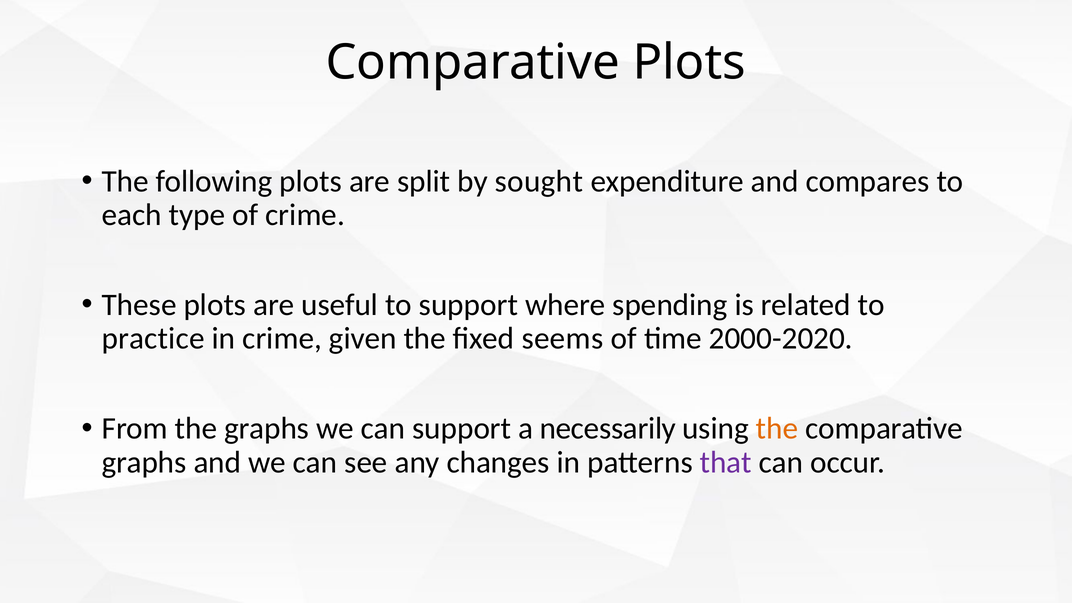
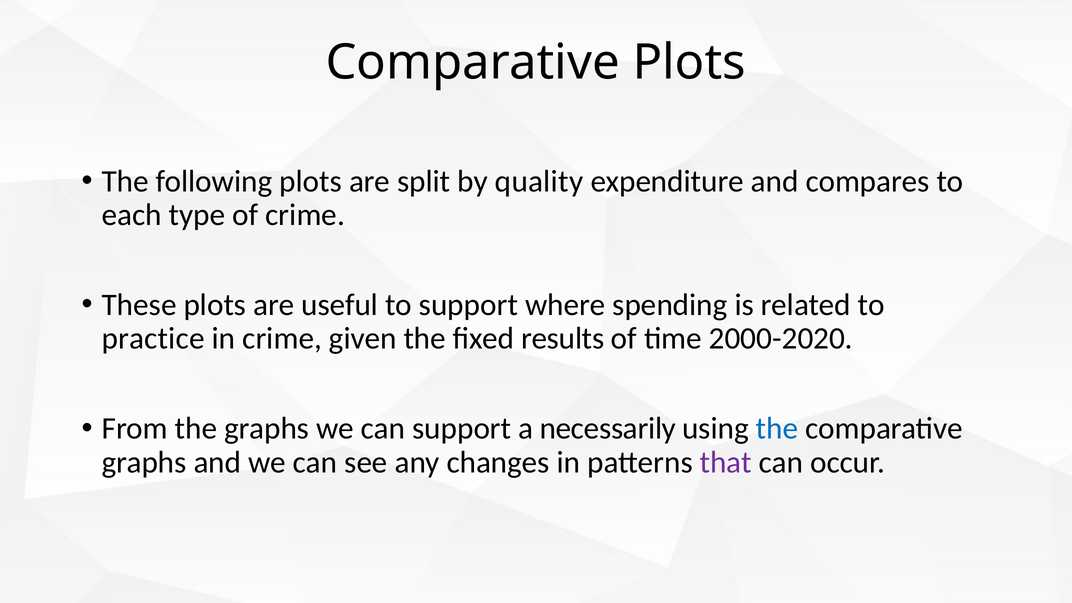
sought: sought -> quality (539, 181)
seems: seems -> results (563, 339)
the colour: orange -> blue (777, 429)
